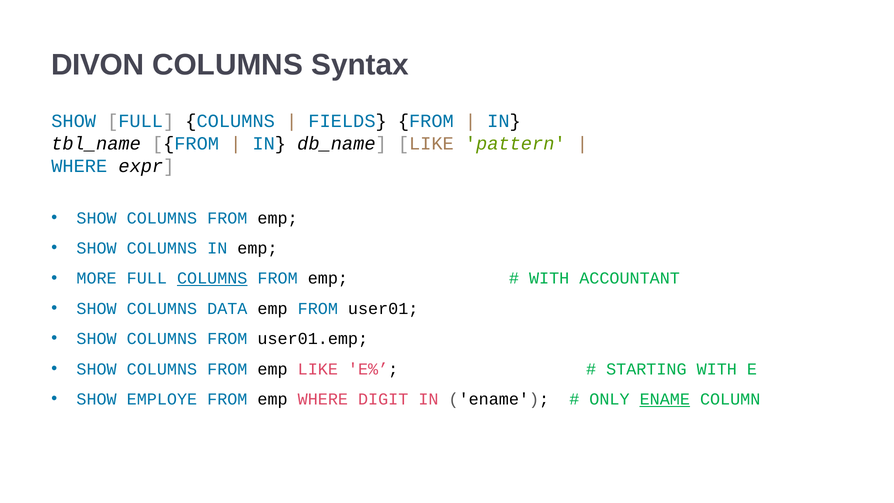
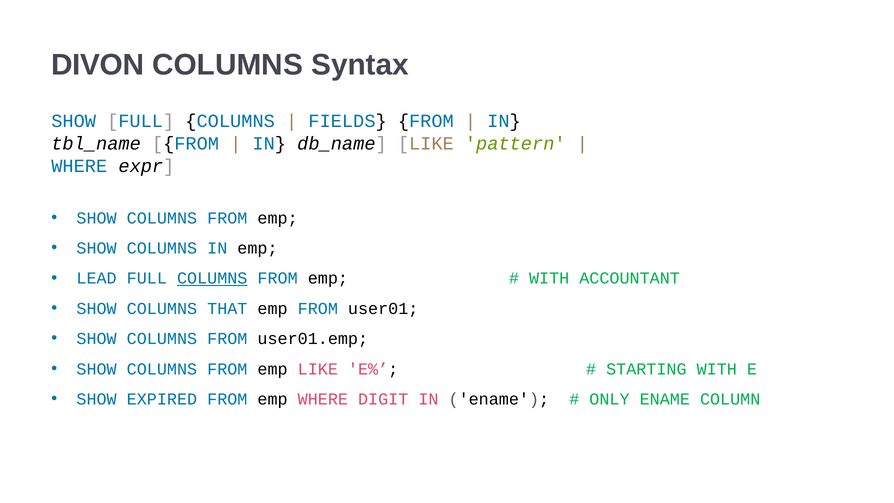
MORE: MORE -> LEAD (97, 278)
DATA: DATA -> THAT (227, 309)
EMPLOYE: EMPLOYE -> EXPIRED (162, 399)
ENAME underline: present -> none (665, 399)
